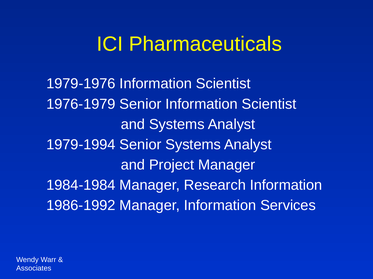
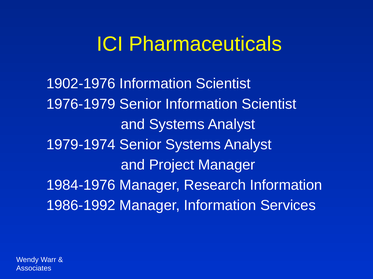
1979-1976: 1979-1976 -> 1902-1976 (81, 84)
1979-1994: 1979-1994 -> 1979-1974 (81, 145)
1984-1984: 1984-1984 -> 1984-1976 (81, 186)
